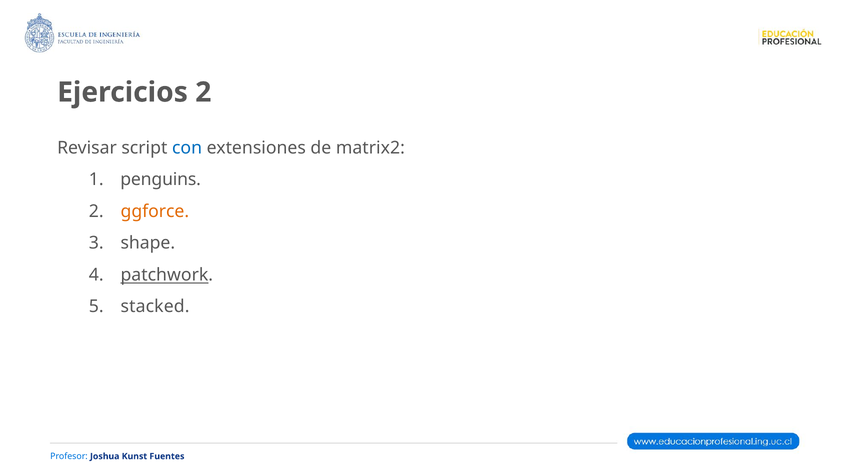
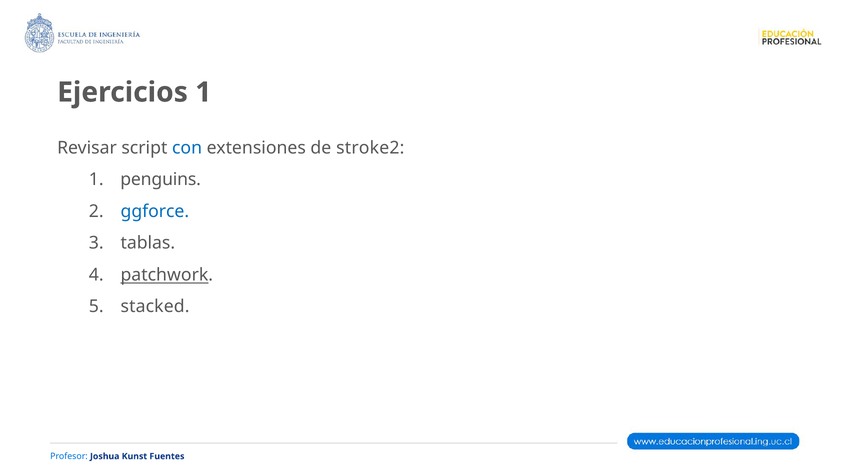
Ejercicios 2: 2 -> 1 (203, 92)
matrix2: matrix2 -> stroke2 (370, 148)
ggforce colour: orange -> blue (155, 211)
shape: shape -> tablas (148, 243)
